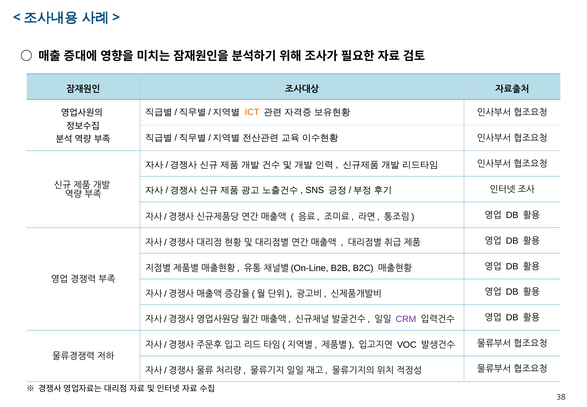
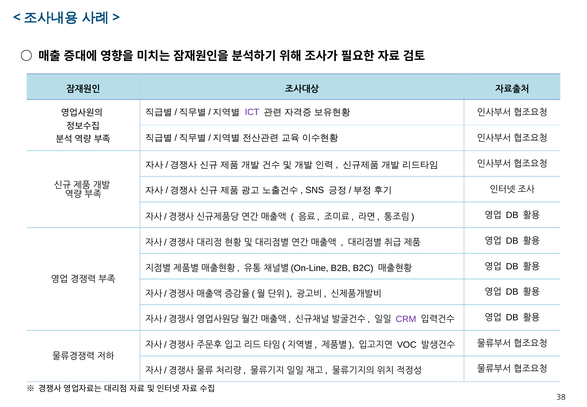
ICT colour: orange -> purple (252, 112)
